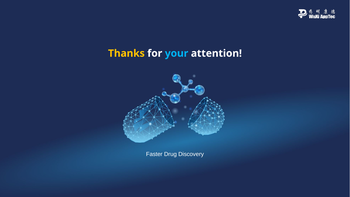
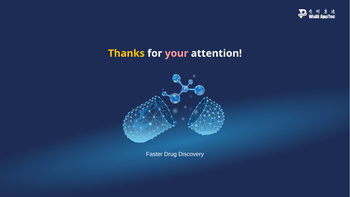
your colour: light blue -> pink (177, 53)
